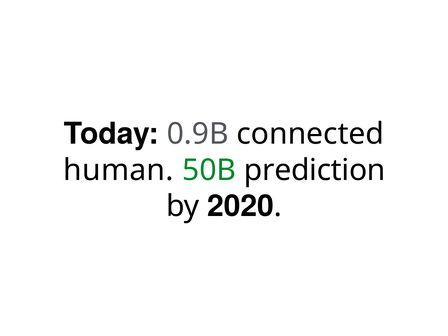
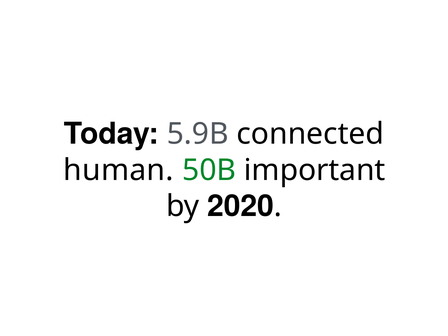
0.9B: 0.9B -> 5.9B (198, 134)
prediction: prediction -> important (315, 170)
